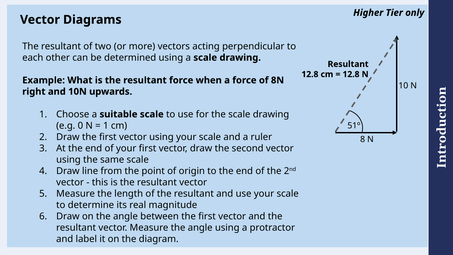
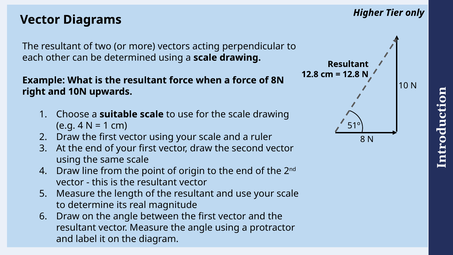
e.g 0: 0 -> 4 (80, 126)
